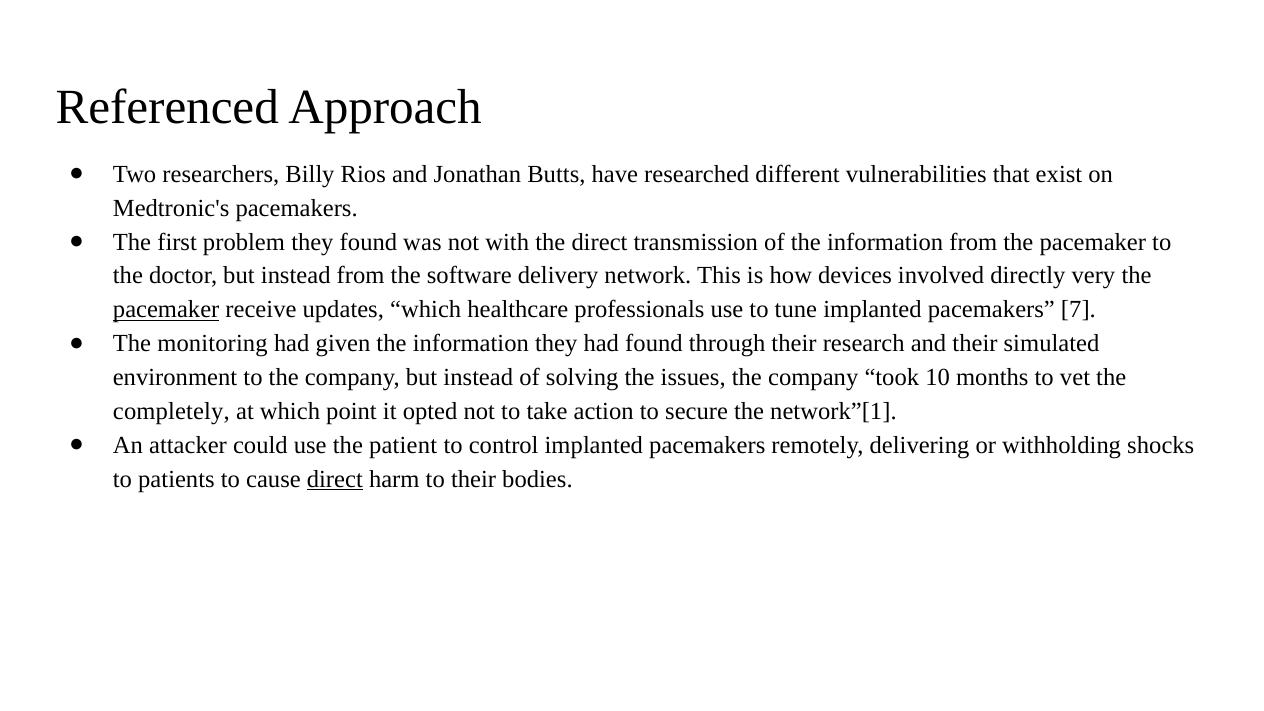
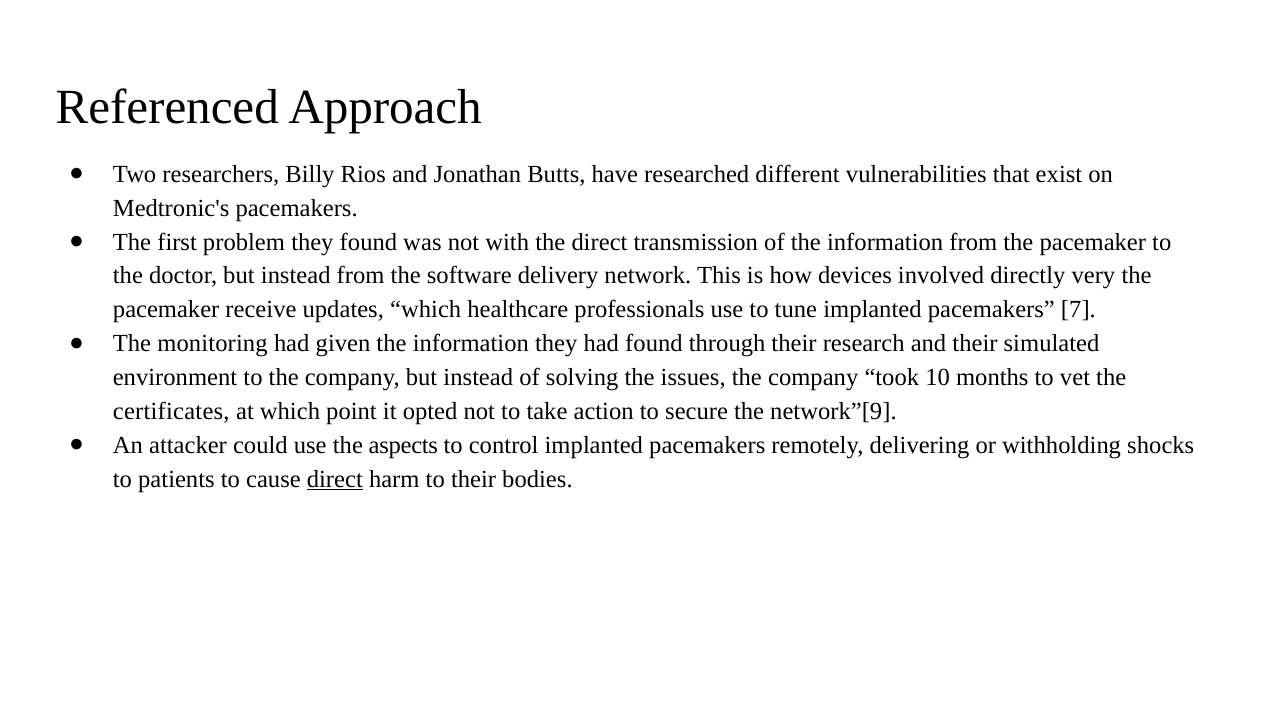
pacemaker underline: present -> none (166, 310)
completely: completely -> certificates (171, 411)
network”[1: network”[1 -> network”[9 (833, 411)
patient: patient -> aspects (403, 445)
